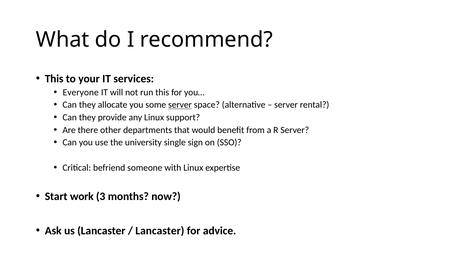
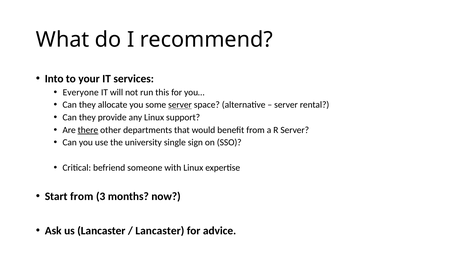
This: This -> Into (54, 78)
there underline: none -> present (88, 130)
Start work: work -> from (82, 196)
